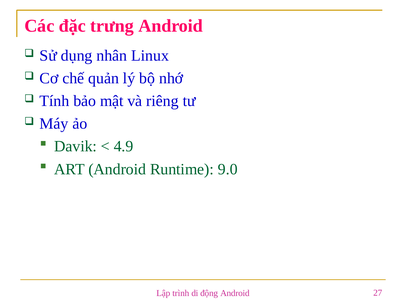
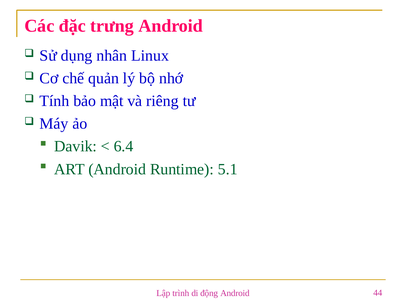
4.9: 4.9 -> 6.4 (124, 147)
9.0: 9.0 -> 5.1 (228, 169)
27: 27 -> 44 (378, 293)
